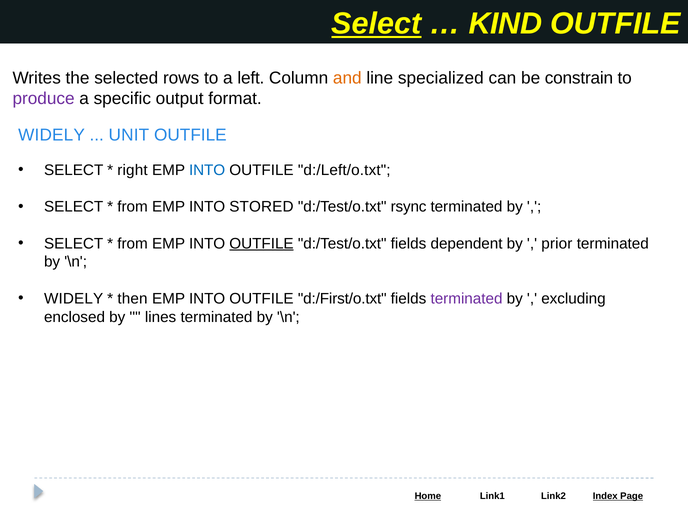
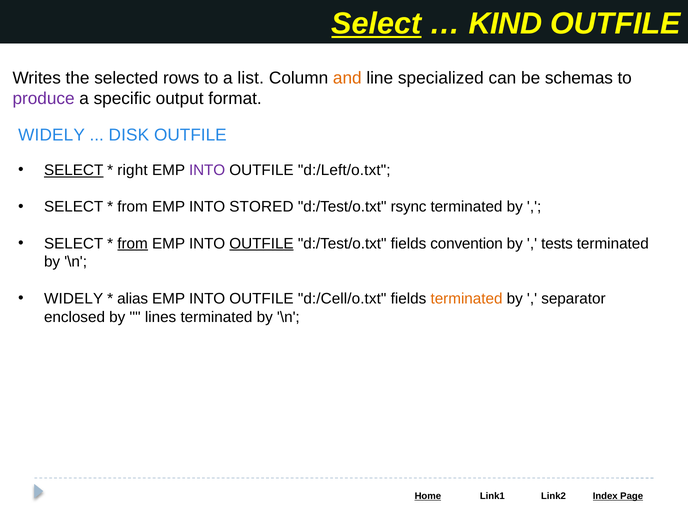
left: left -> list (251, 78)
constrain: constrain -> schemas (579, 78)
UNIT: UNIT -> DISK (129, 135)
SELECT underline: none -> present (74, 170)
INTO colour: blue -> purple (207, 170)
from underline: none -> present (133, 244)
dependent: dependent -> convention (467, 244)
prior: prior -> tests (557, 244)
then: then -> alias (133, 299)
d:/First/o.txt: d:/First/o.txt -> d:/Cell/o.txt (342, 299)
terminated colour: purple -> orange (467, 299)
excluding: excluding -> separator (573, 299)
